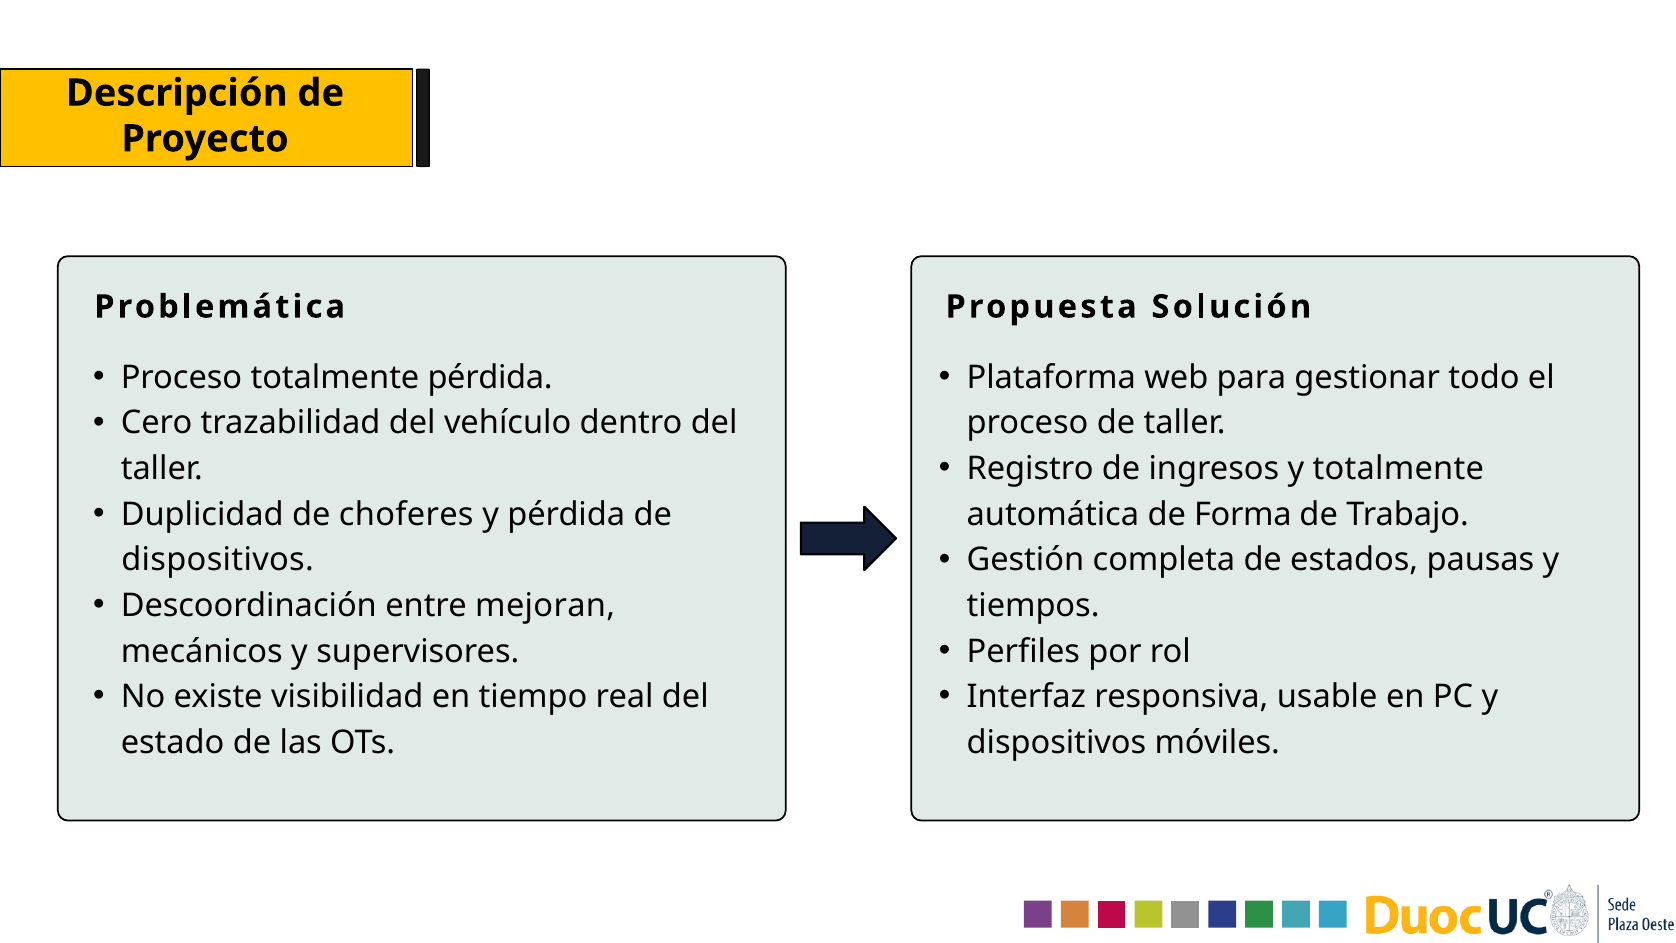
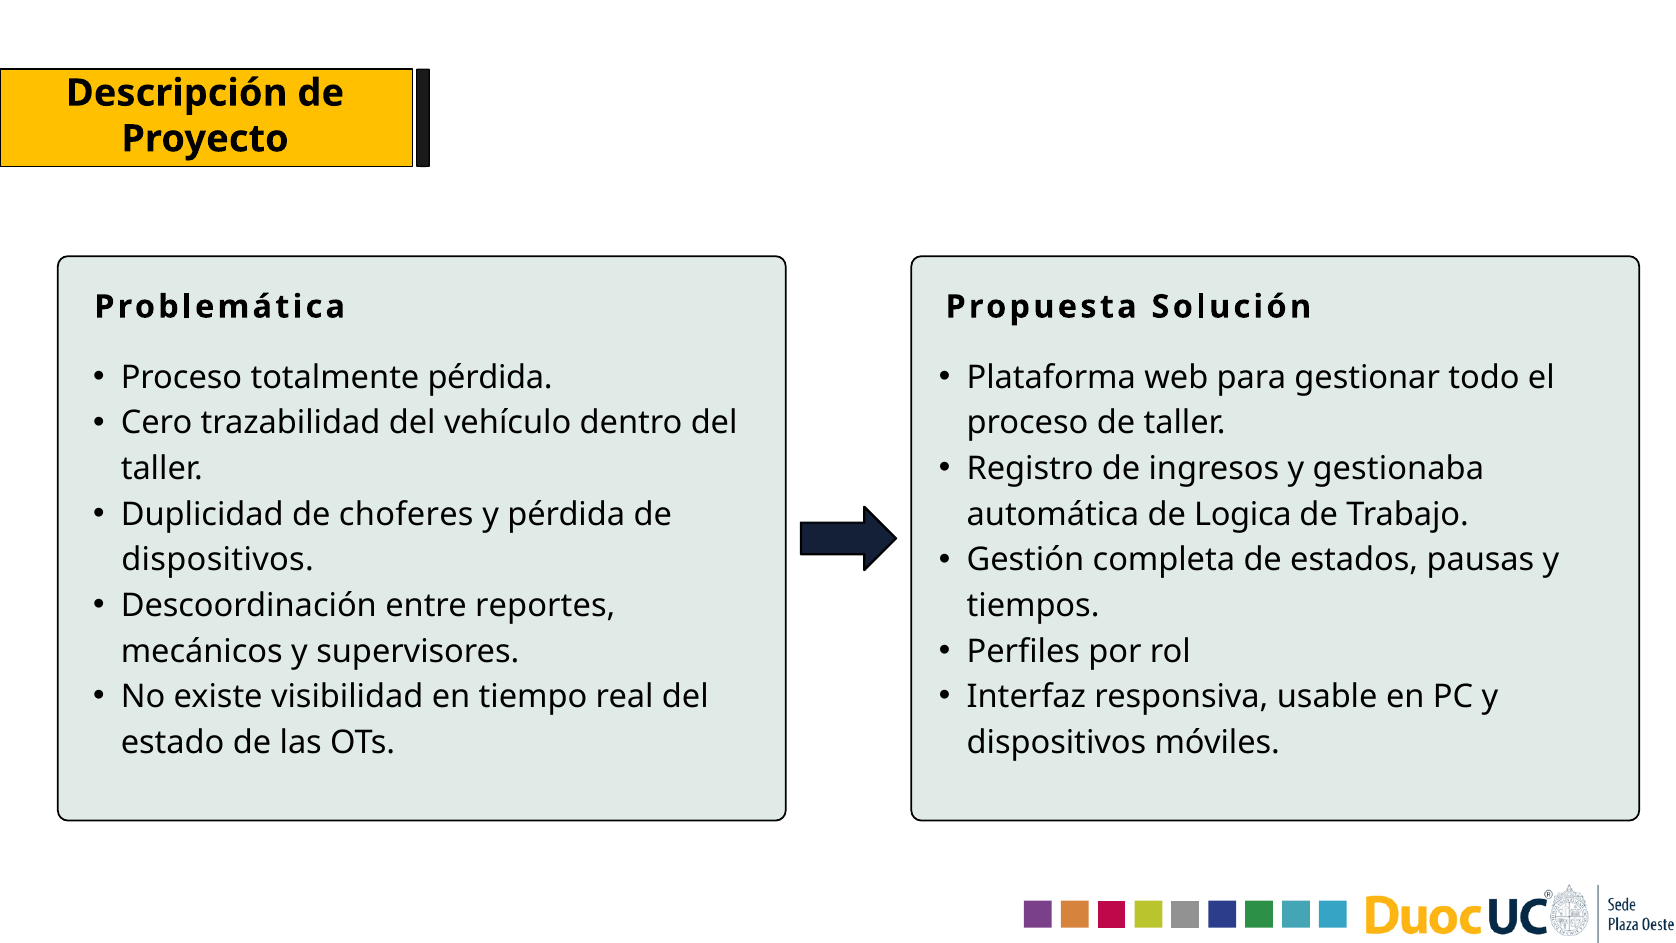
y totalmente: totalmente -> gestionaba (1398, 469)
Forma: Forma -> Logica (1243, 514)
mejoran: mejoran -> reportes (545, 606)
